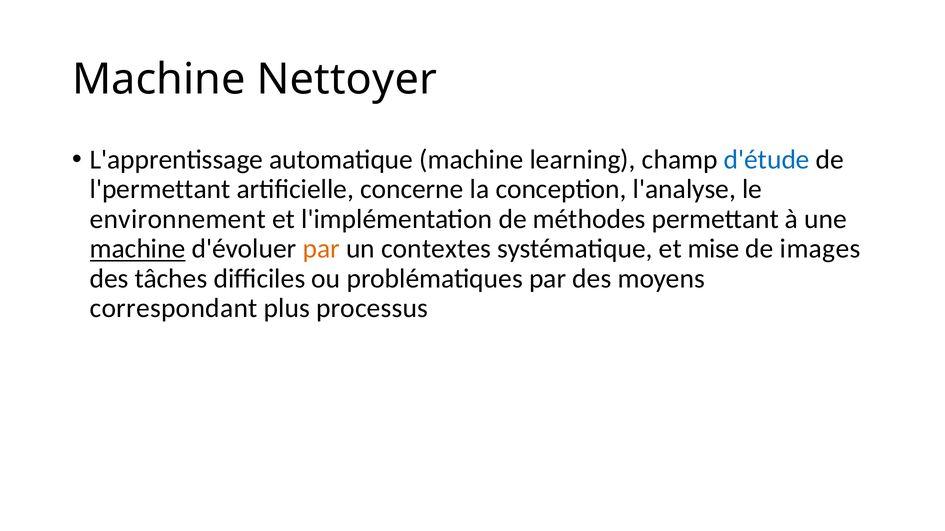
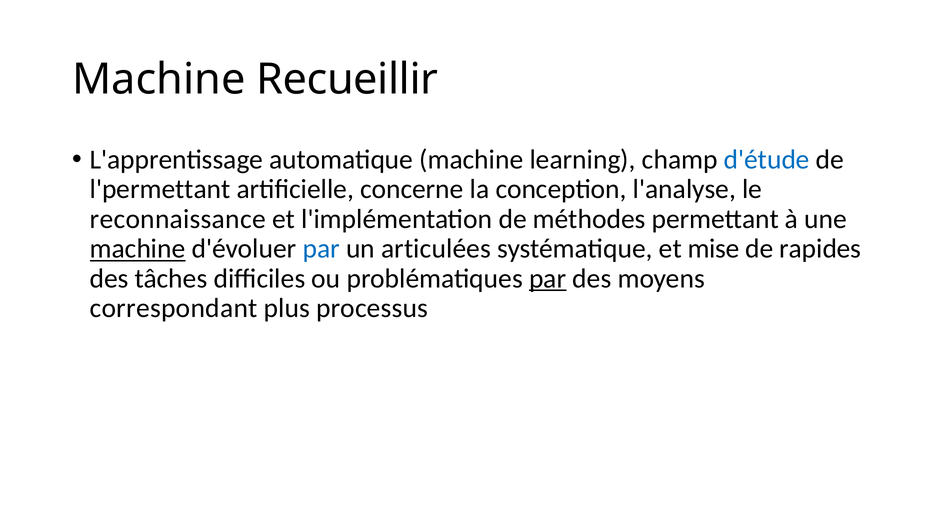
Nettoyer: Nettoyer -> Recueillir (347, 79)
environnement: environnement -> reconnaissance (178, 219)
par colour: orange -> blue (321, 249)
contextes: contextes -> articulées (436, 249)
images: images -> rapides (820, 249)
par underline: none -> present (548, 279)
